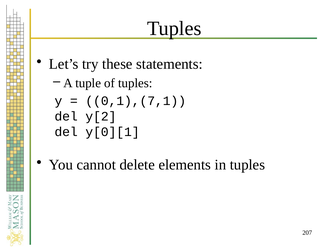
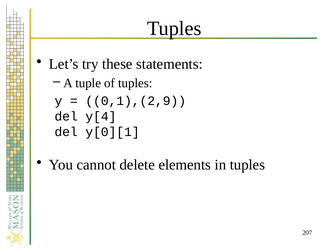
0,1),(7,1: 0,1),(7,1 -> 0,1),(2,9 (136, 101)
y[2: y[2 -> y[4 (101, 116)
